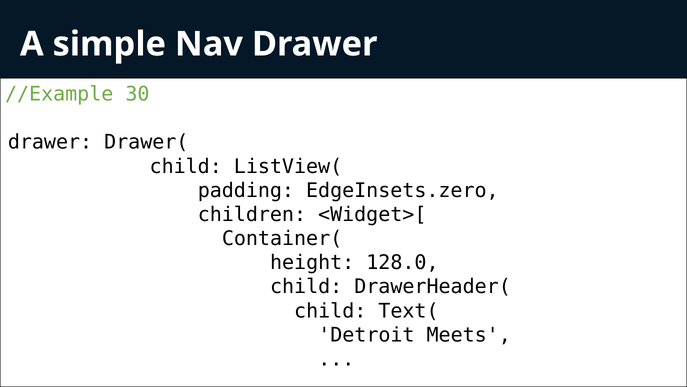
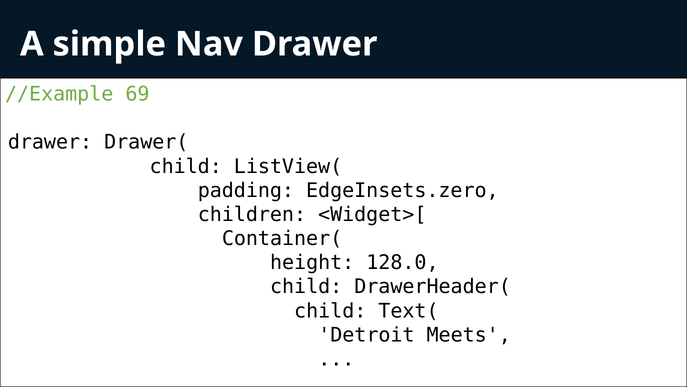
30: 30 -> 69 (137, 94)
